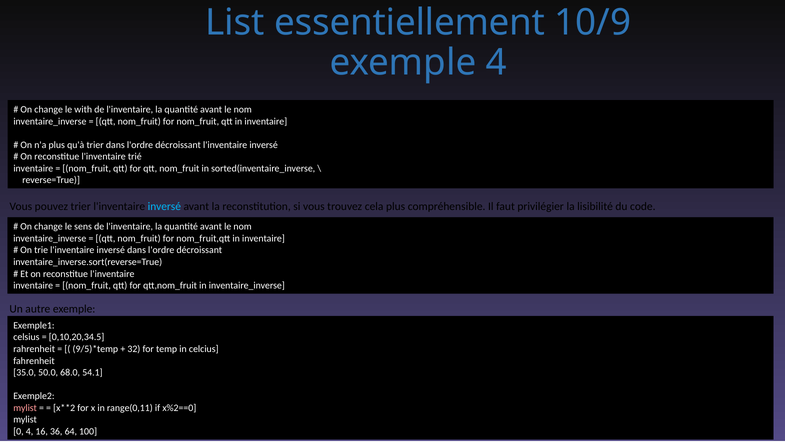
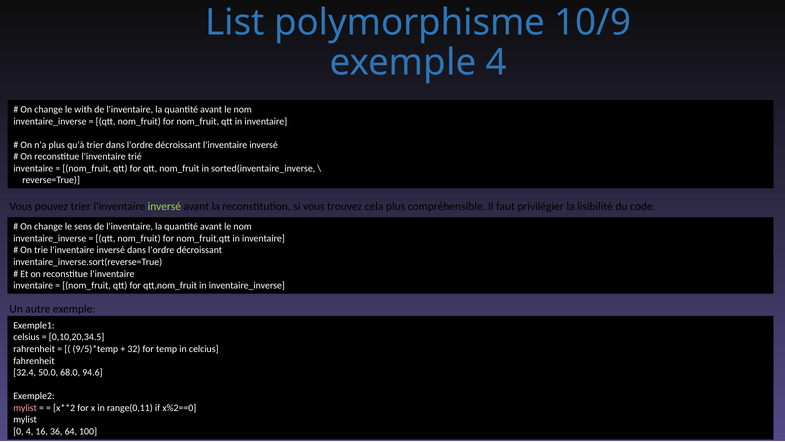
essentiellement: essentiellement -> polymorphisme (410, 23)
inversé colour: light blue -> light green (164, 206)
35.0: 35.0 -> 32.4 (25, 372)
54.1: 54.1 -> 94.6 (92, 372)
